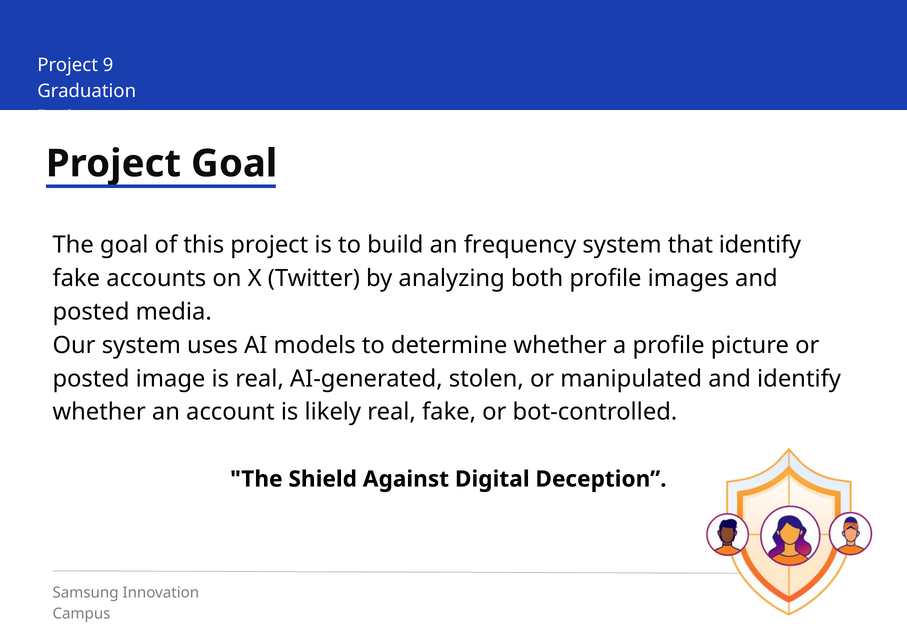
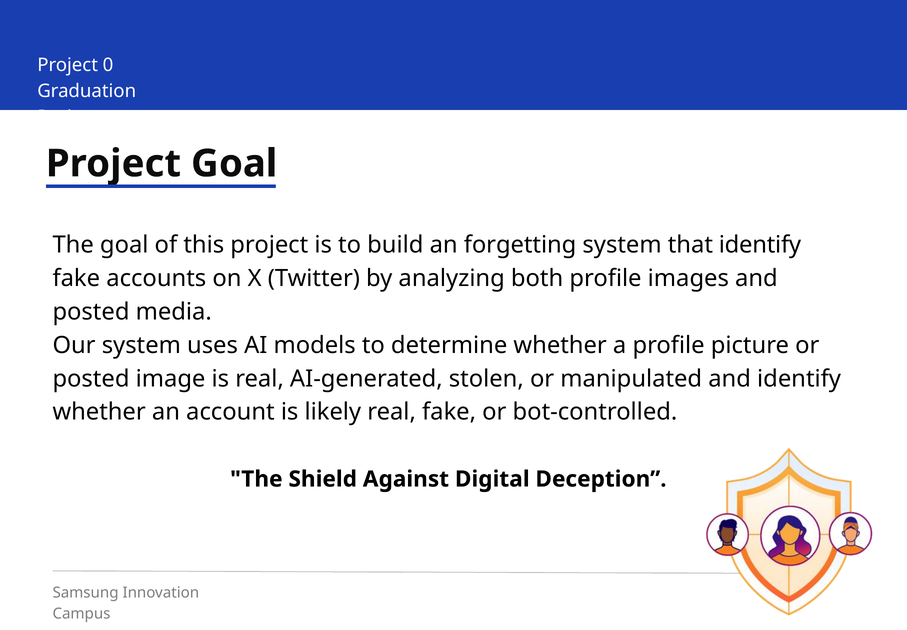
9: 9 -> 0 (108, 65)
frequency: frequency -> forgetting (520, 245)
